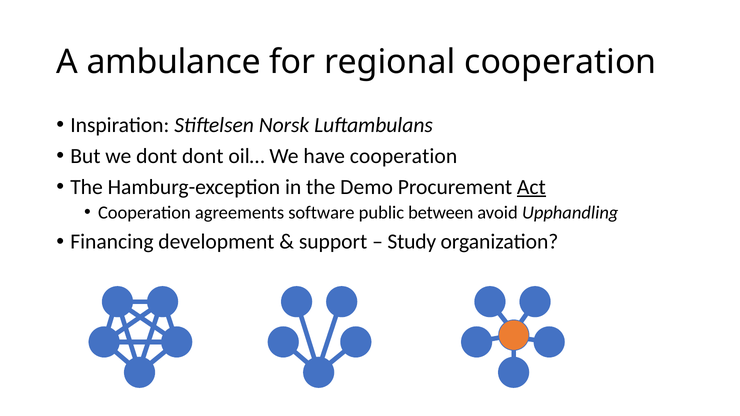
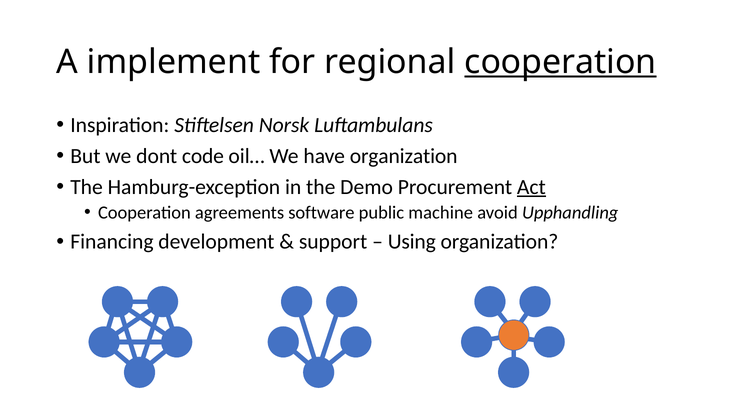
ambulance: ambulance -> implement (174, 62)
cooperation underline: none -> present (560, 62)
dont dont: dont -> code (203, 156)
have cooperation: cooperation -> organization (404, 156)
between: between -> machine (441, 213)
Study: Study -> Using (412, 242)
